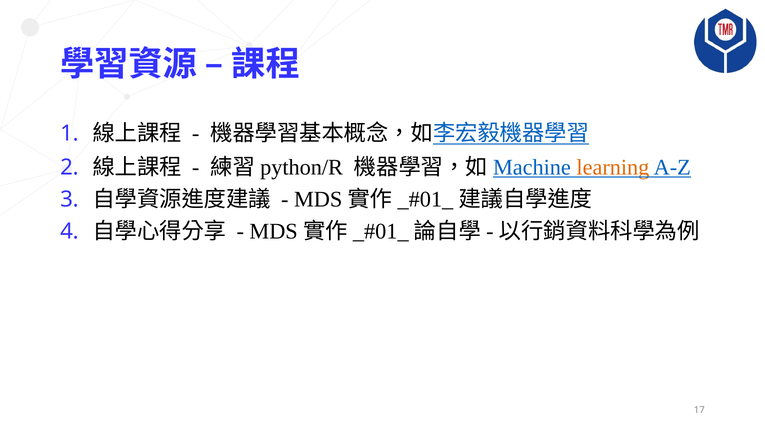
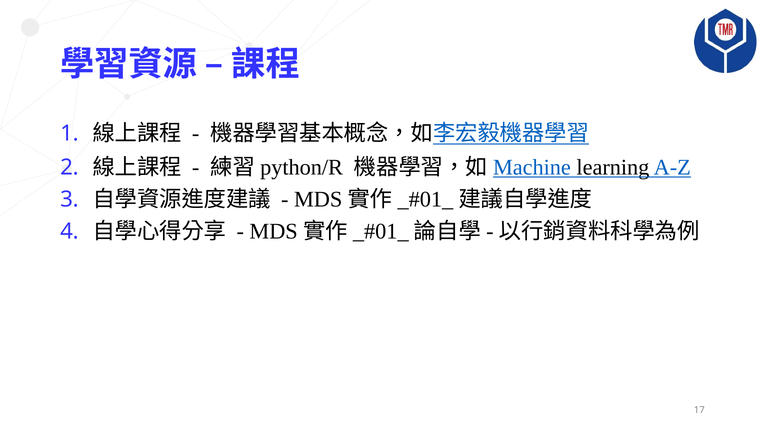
learning colour: orange -> black (613, 167)
